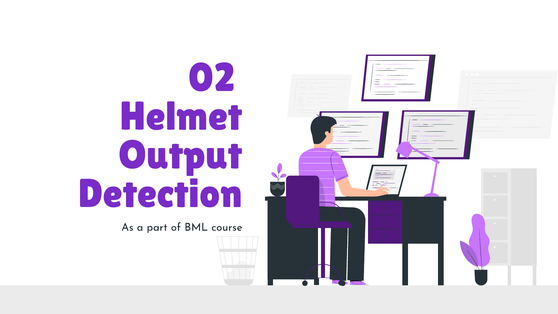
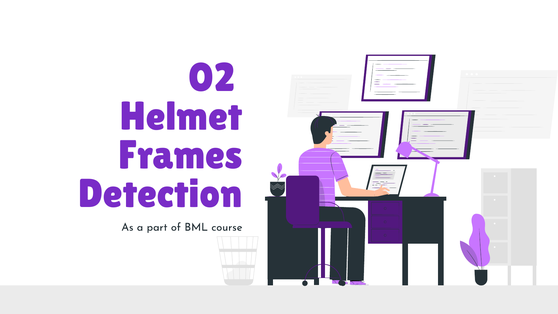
Output: Output -> Frames (181, 155)
